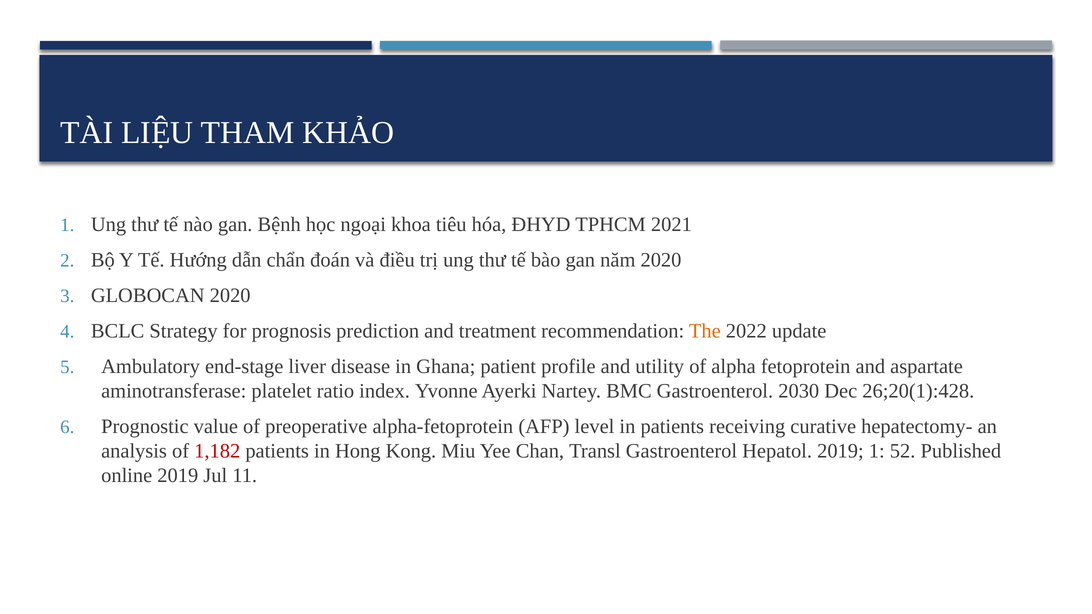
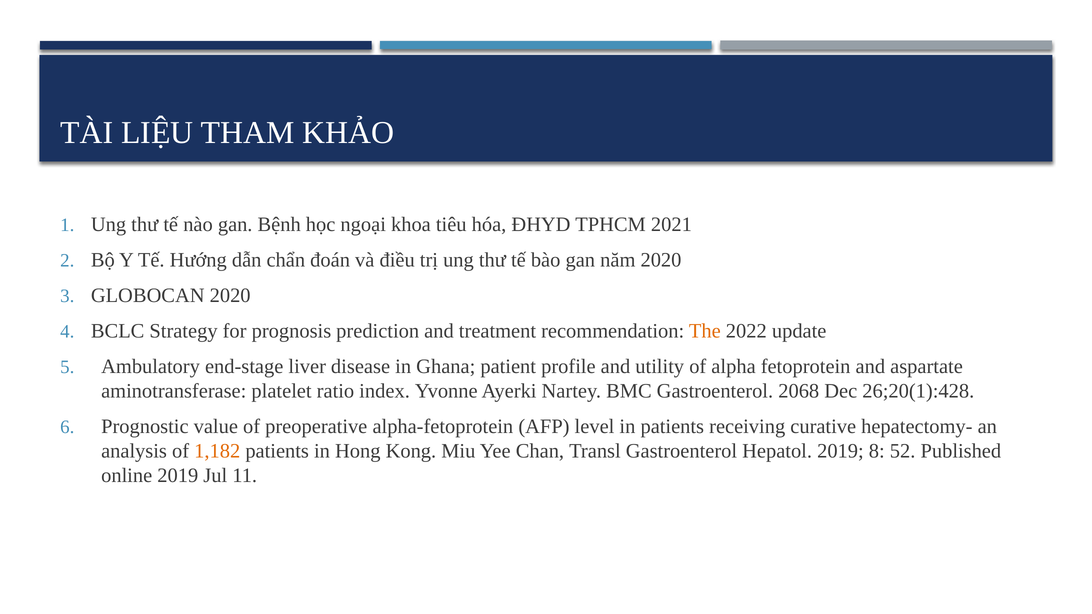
2030: 2030 -> 2068 (799, 391)
1,182 colour: red -> orange (217, 451)
2019 1: 1 -> 8 (877, 451)
